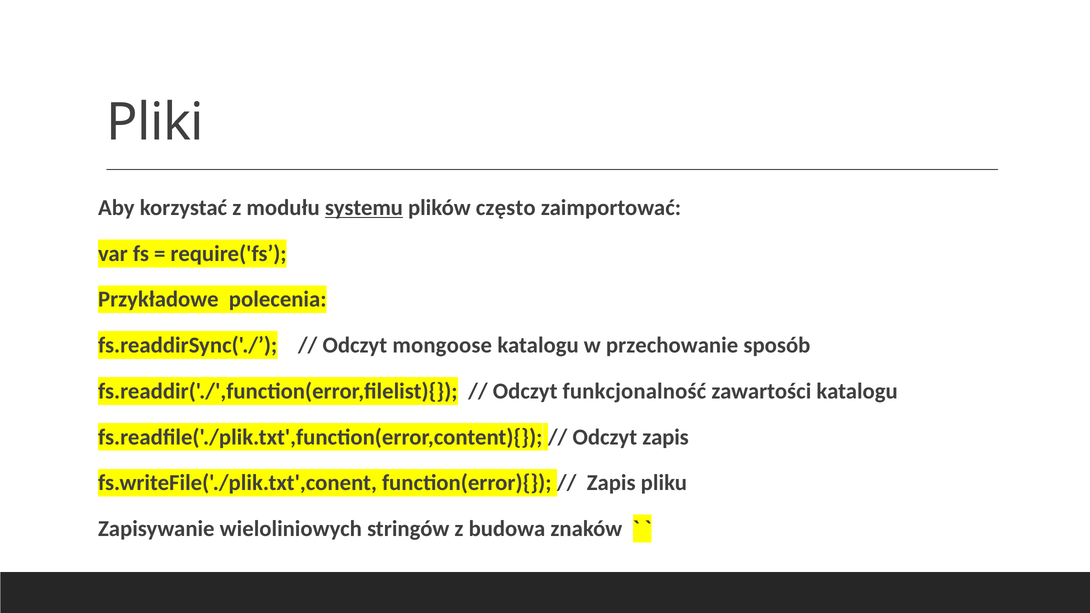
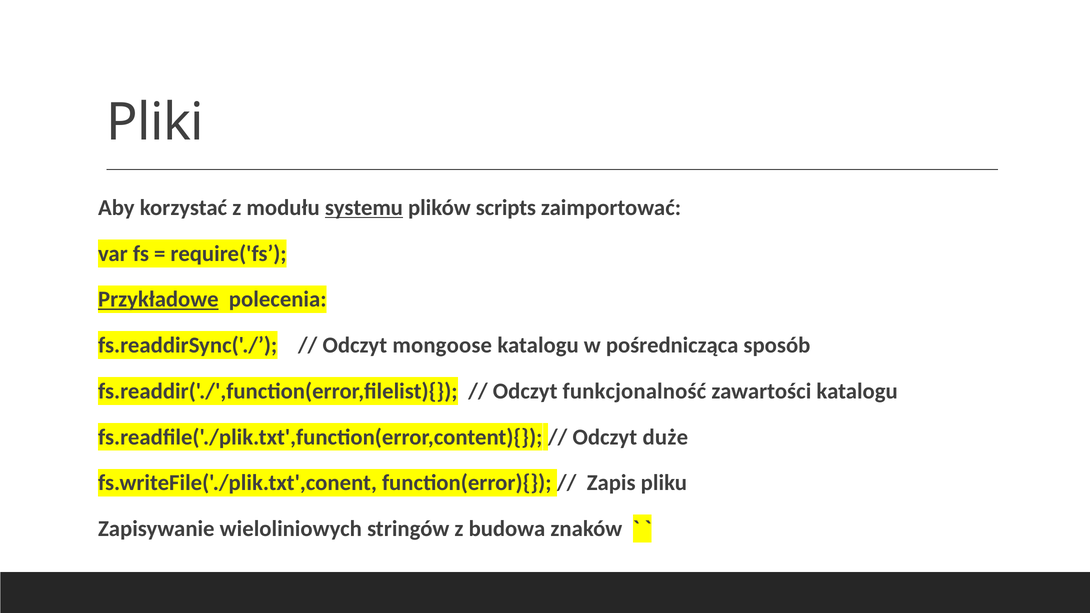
często: często -> scripts (506, 208)
Przykładowe underline: none -> present (158, 300)
przechowanie: przechowanie -> pośrednicząca (672, 345)
Odczyt zapis: zapis -> duże (665, 437)
